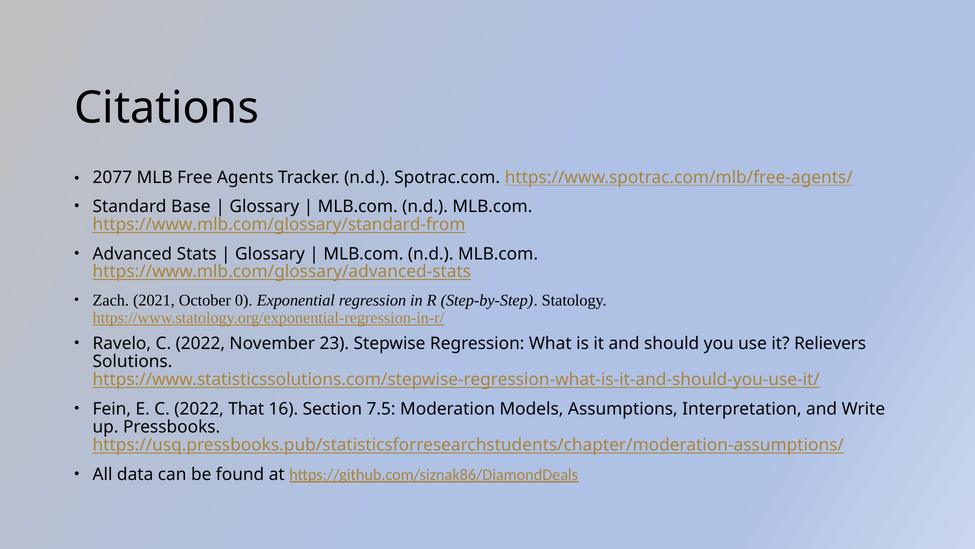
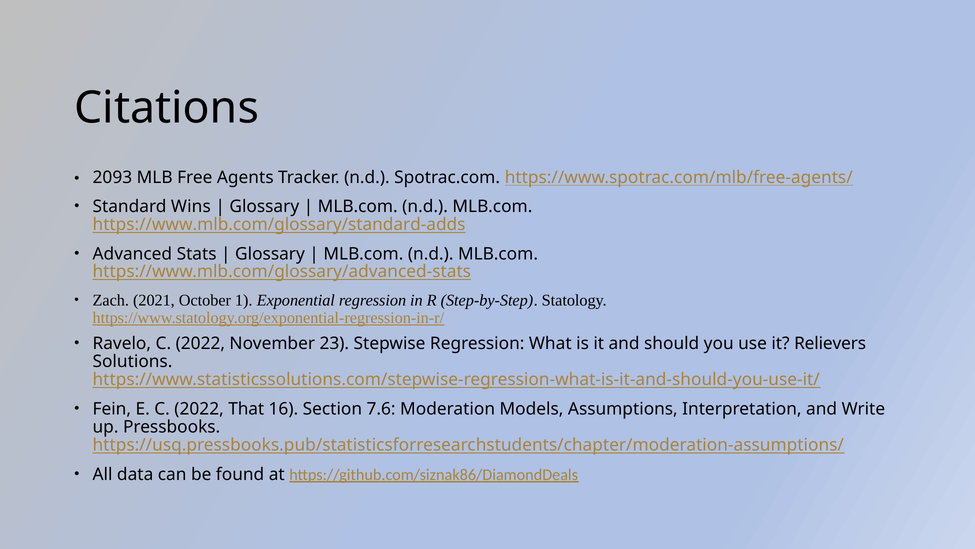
2077: 2077 -> 2093 (112, 177)
Base: Base -> Wins (191, 206)
https://www.mlb.com/glossary/standard-from: https://www.mlb.com/glossary/standard-from -> https://www.mlb.com/glossary/standard-adds (279, 224)
0: 0 -> 1 (244, 300)
7.5: 7.5 -> 7.6 (381, 408)
